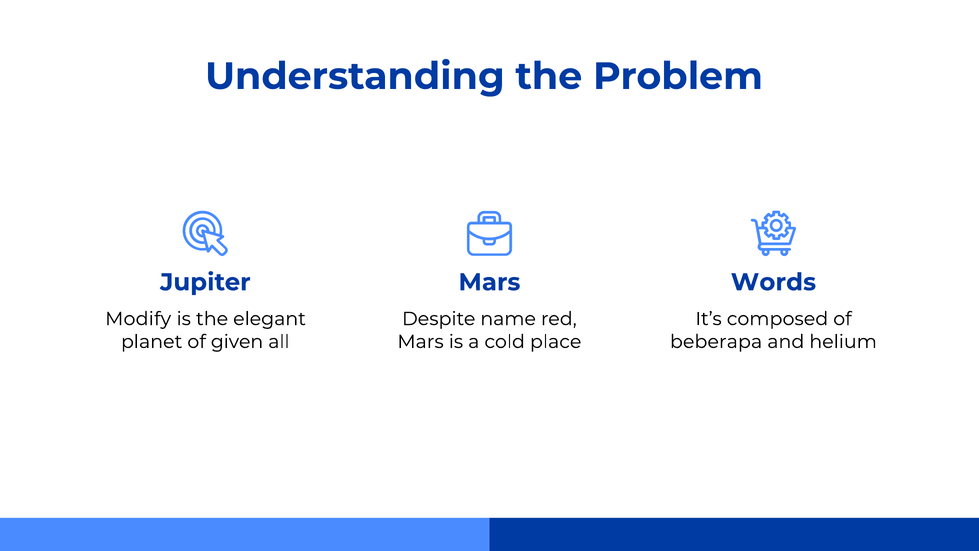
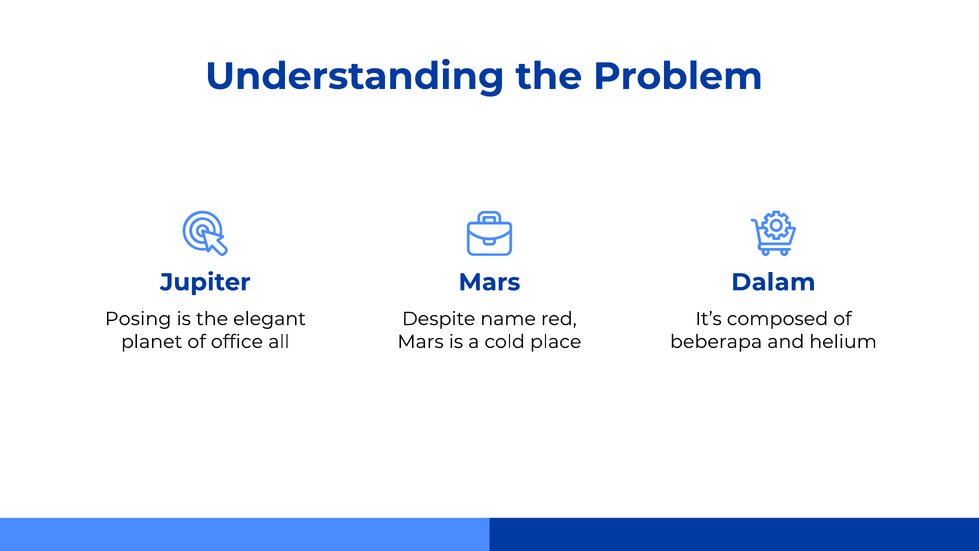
Words: Words -> Dalam (773, 282)
Modify: Modify -> Posing (138, 319)
given: given -> office (237, 342)
